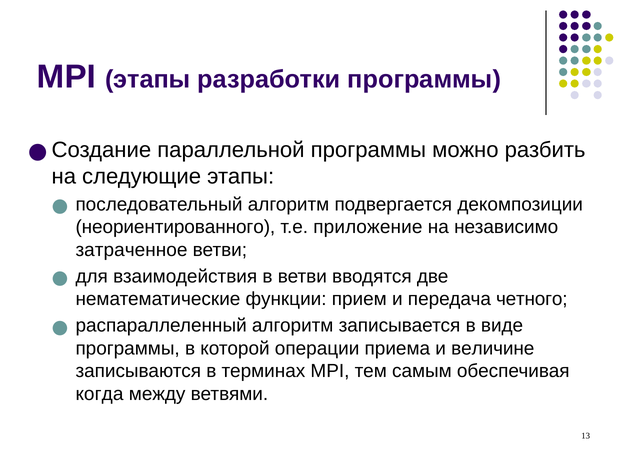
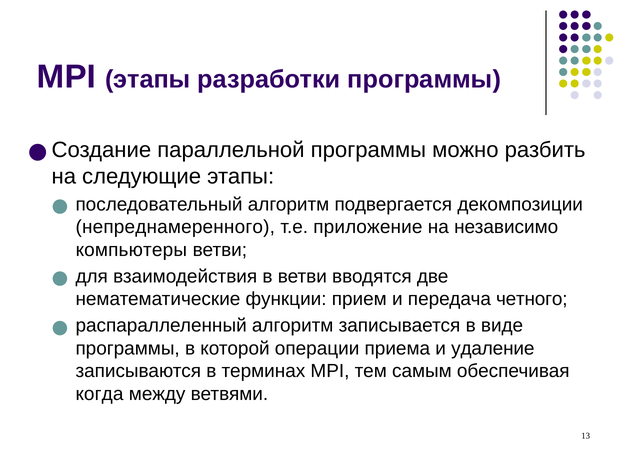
неориентированного: неориентированного -> непреднамеренного (175, 227)
затраченное: затраченное -> компьютеры (131, 250)
величине: величине -> удаление (493, 349)
